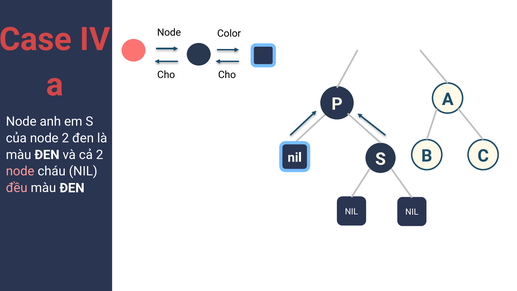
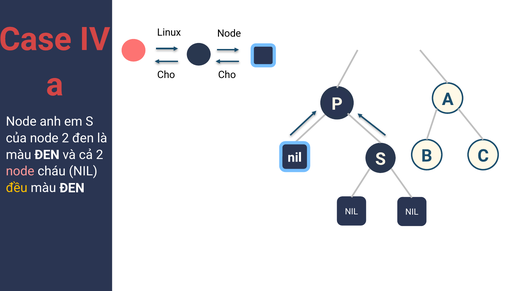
Node: Node -> Linux (169, 32)
Color: Color -> Node (229, 33)
đều colour: pink -> yellow (17, 188)
